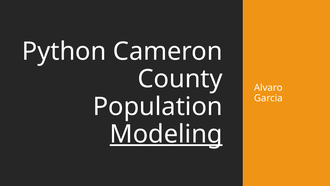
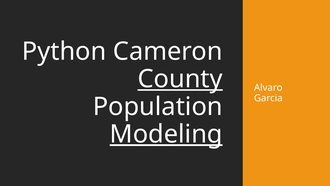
County underline: none -> present (180, 79)
